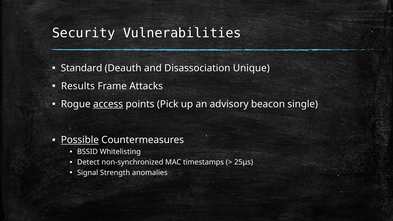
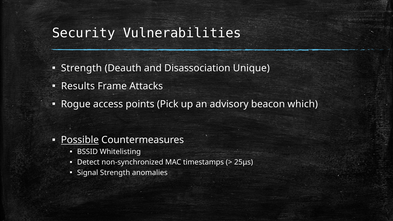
Standard: Standard -> Strength (81, 68)
access underline: present -> none (108, 104)
single: single -> which (303, 104)
